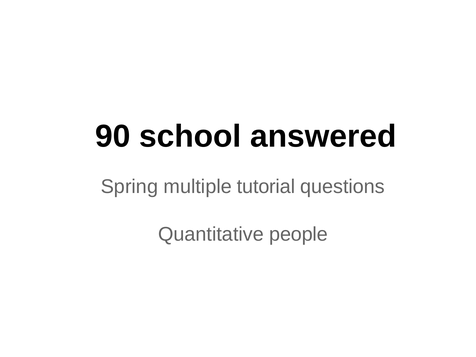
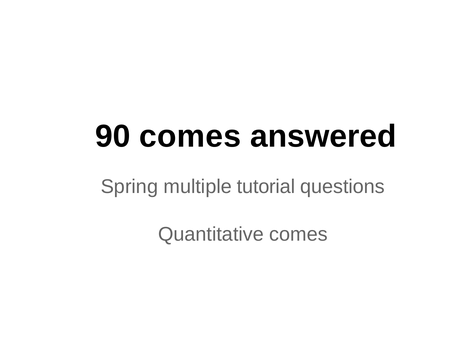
90 school: school -> comes (190, 136)
Quantitative people: people -> comes (299, 234)
